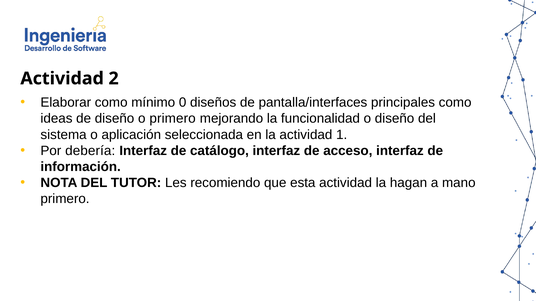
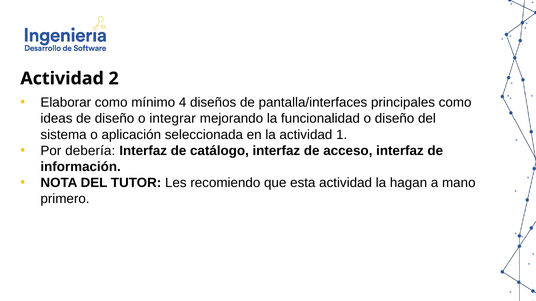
0: 0 -> 4 (183, 103)
o primero: primero -> integrar (173, 119)
